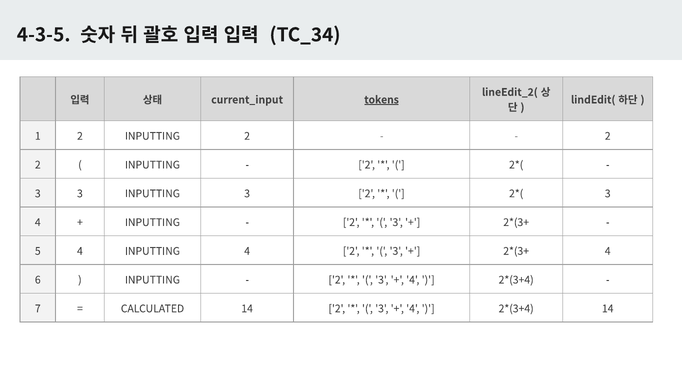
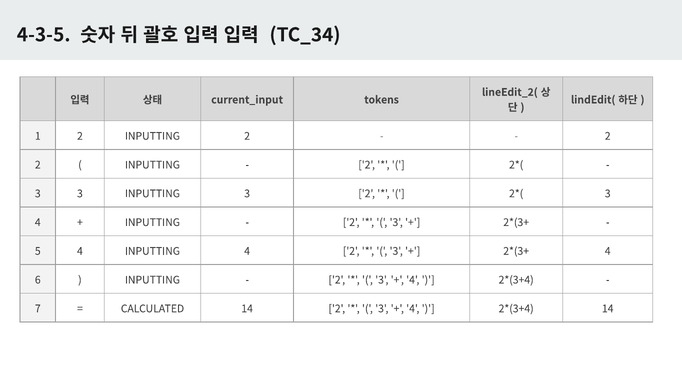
tokens underline: present -> none (382, 100)
